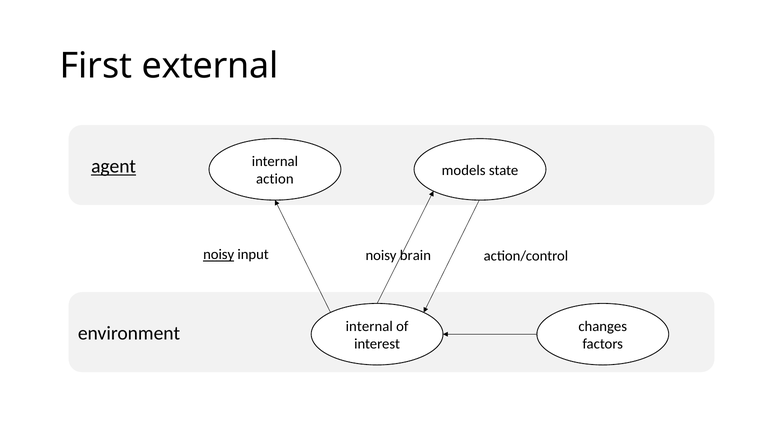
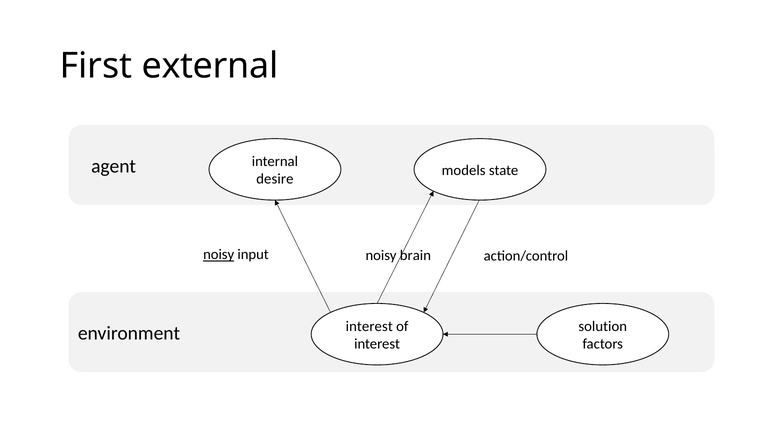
agent underline: present -> none (114, 167)
action: action -> desire (275, 179)
changes: changes -> solution (603, 327)
environment internal: internal -> interest (369, 327)
